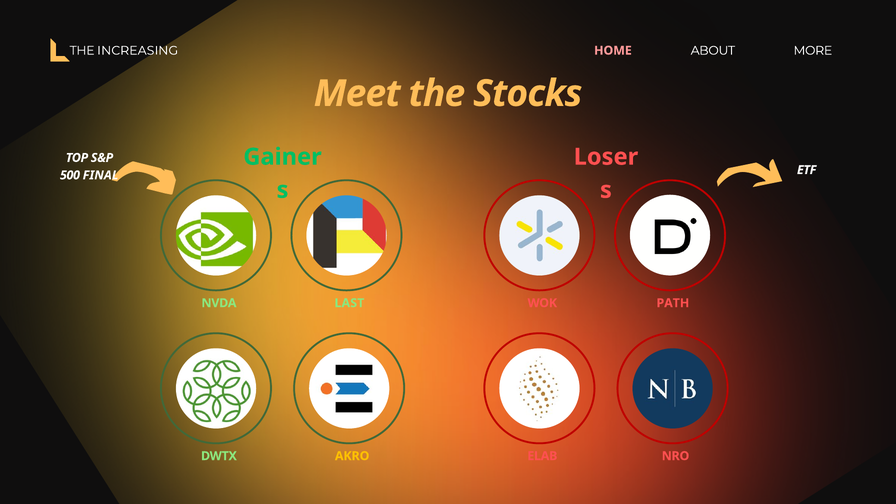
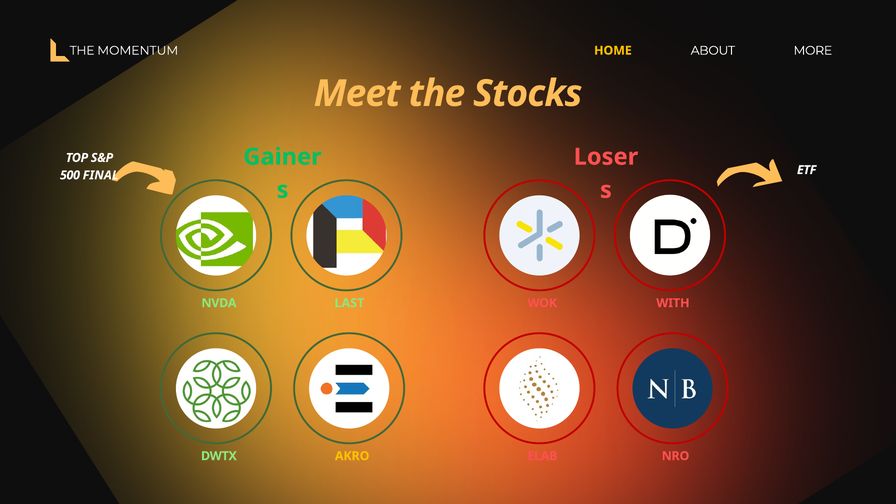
INCREASING: INCREASING -> MOMENTUM (138, 51)
HOME colour: pink -> yellow (613, 51)
PATH: PATH -> WITH (673, 303)
